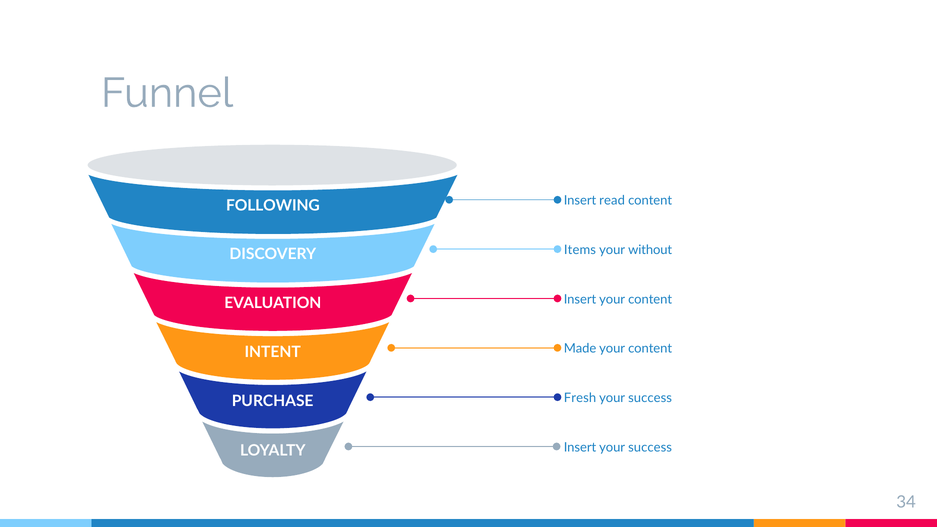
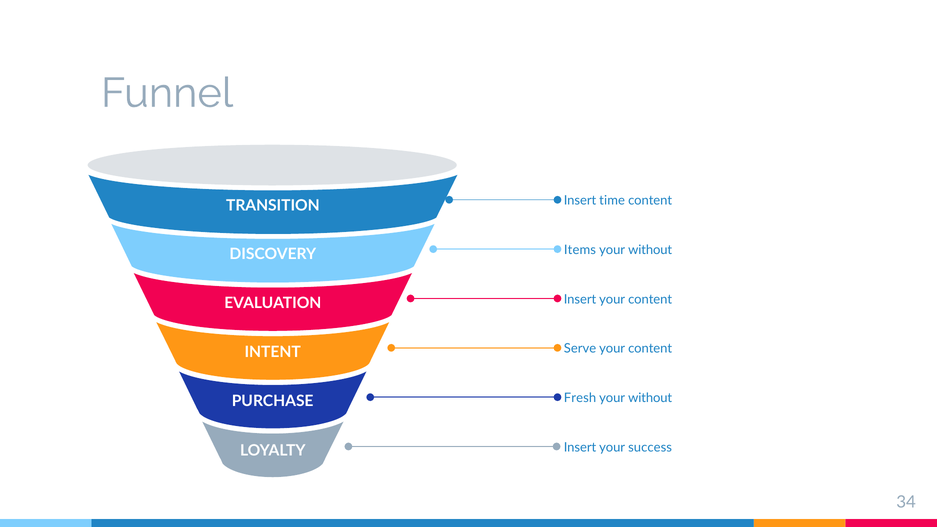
read: read -> time (612, 201)
FOLLOWING: FOLLOWING -> TRANSITION (273, 206)
Made: Made -> Serve (580, 349)
success: success -> without (650, 398)
